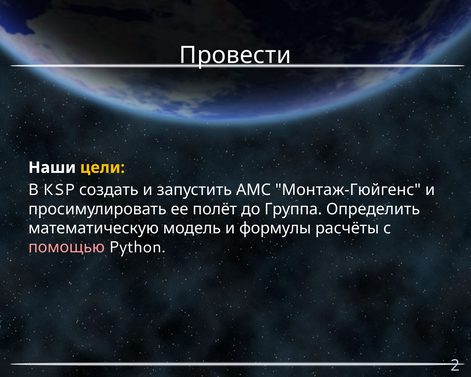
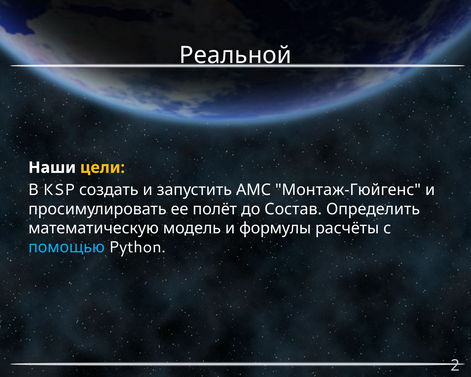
Провести: Провести -> Реальной (235, 55)
Группа: Группа -> Состав (293, 209)
помощью colour: pink -> light blue (67, 247)
